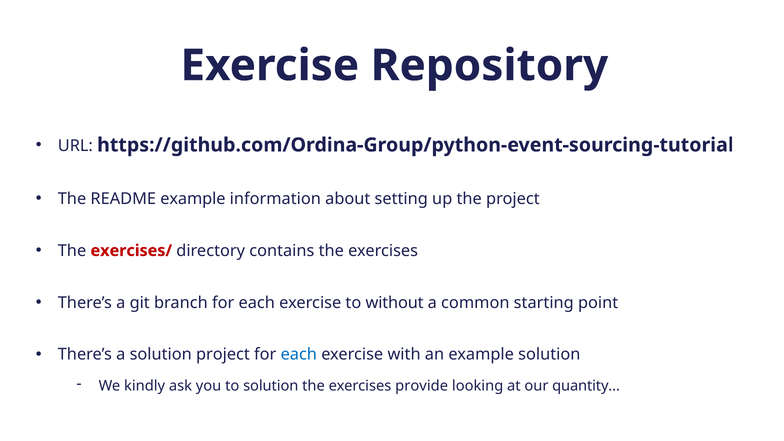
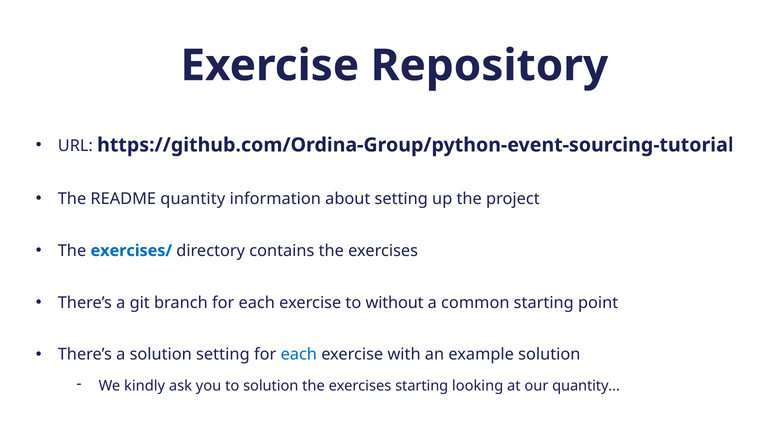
README example: example -> quantity (193, 199)
exercises/ colour: red -> blue (131, 251)
solution project: project -> setting (223, 355)
exercises provide: provide -> starting (422, 386)
